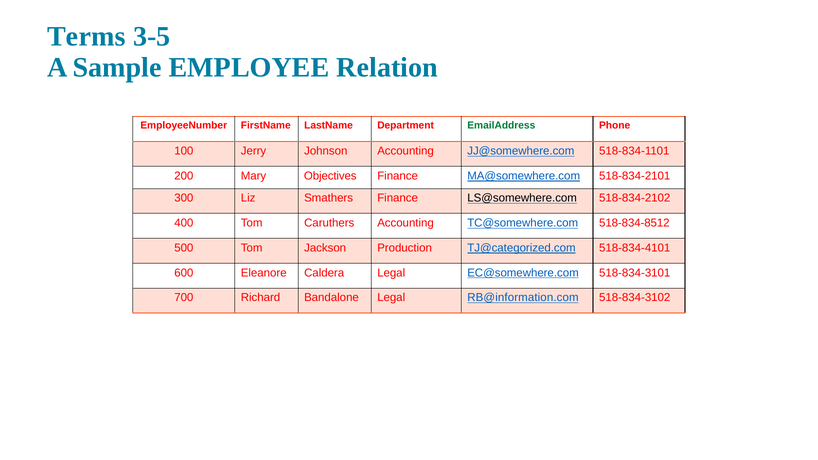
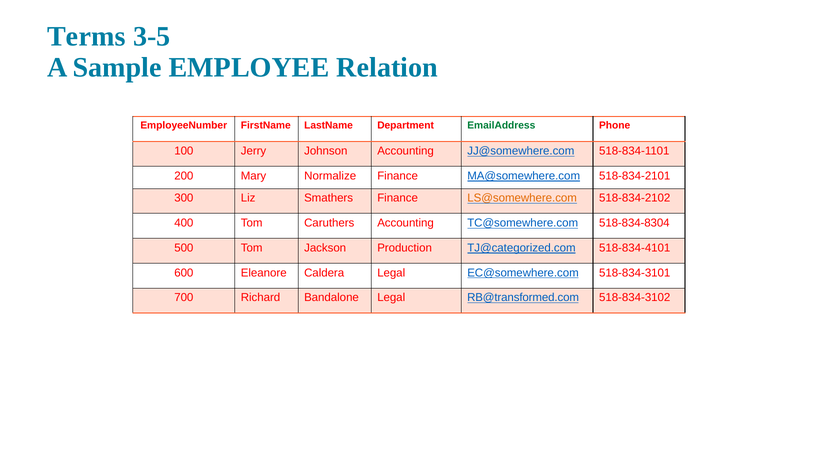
Objectives: Objectives -> Normalize (330, 176)
LS@somewhere.com colour: black -> orange (522, 198)
518-834-8512: 518-834-8512 -> 518-834-8304 (634, 223)
RB@information.com: RB@information.com -> RB@transformed.com (523, 298)
